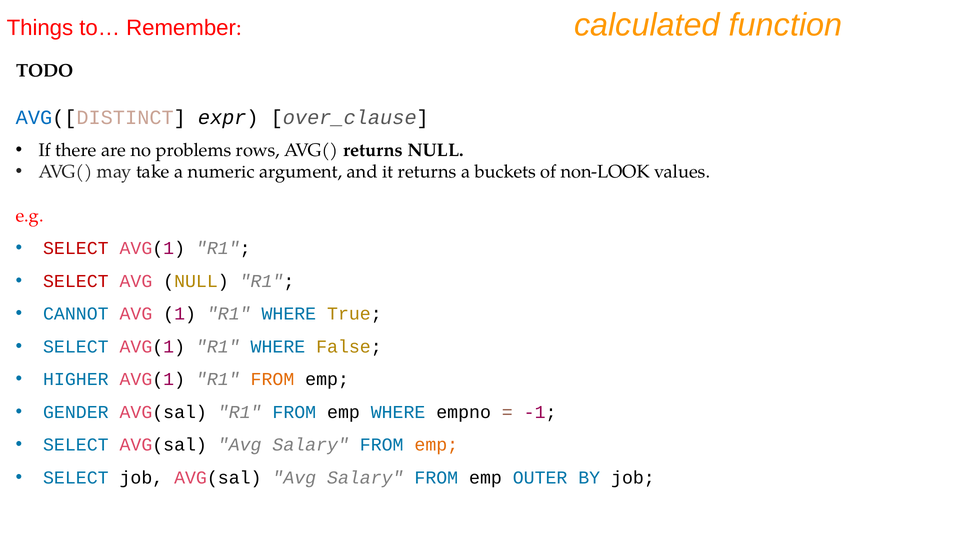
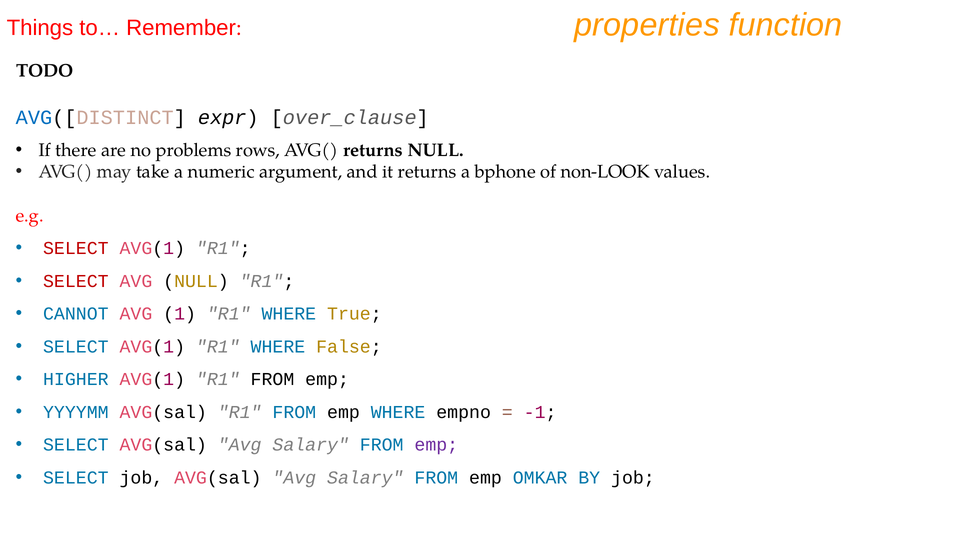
calculated: calculated -> properties (647, 25)
buckets: buckets -> bphone (505, 172)
FROM colour: orange -> black (272, 380)
GENDER: GENDER -> YYYYMM (76, 412)
emp colour: orange -> purple (436, 445)
OUTER: OUTER -> OMKAR (540, 478)
